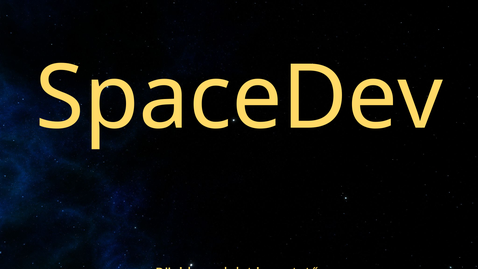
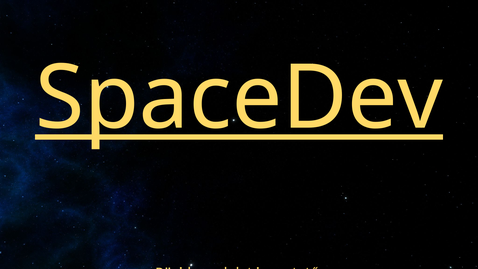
SpaceDev underline: none -> present (239, 98)
